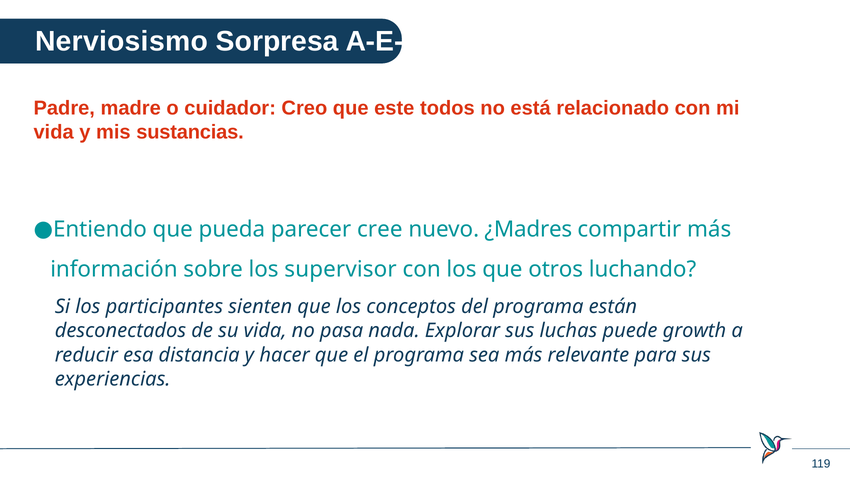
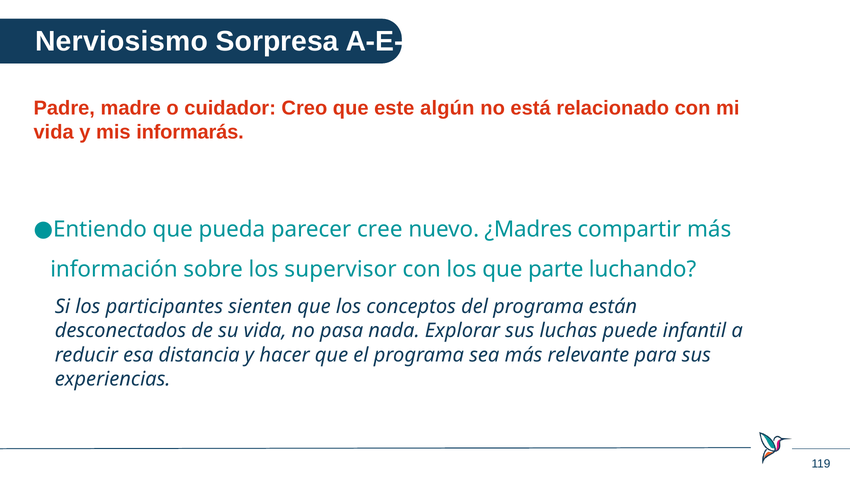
todos: todos -> algún (447, 108)
sustancias: sustancias -> informarás (190, 132)
otros: otros -> parte (556, 270)
growth: growth -> infantil (694, 331)
